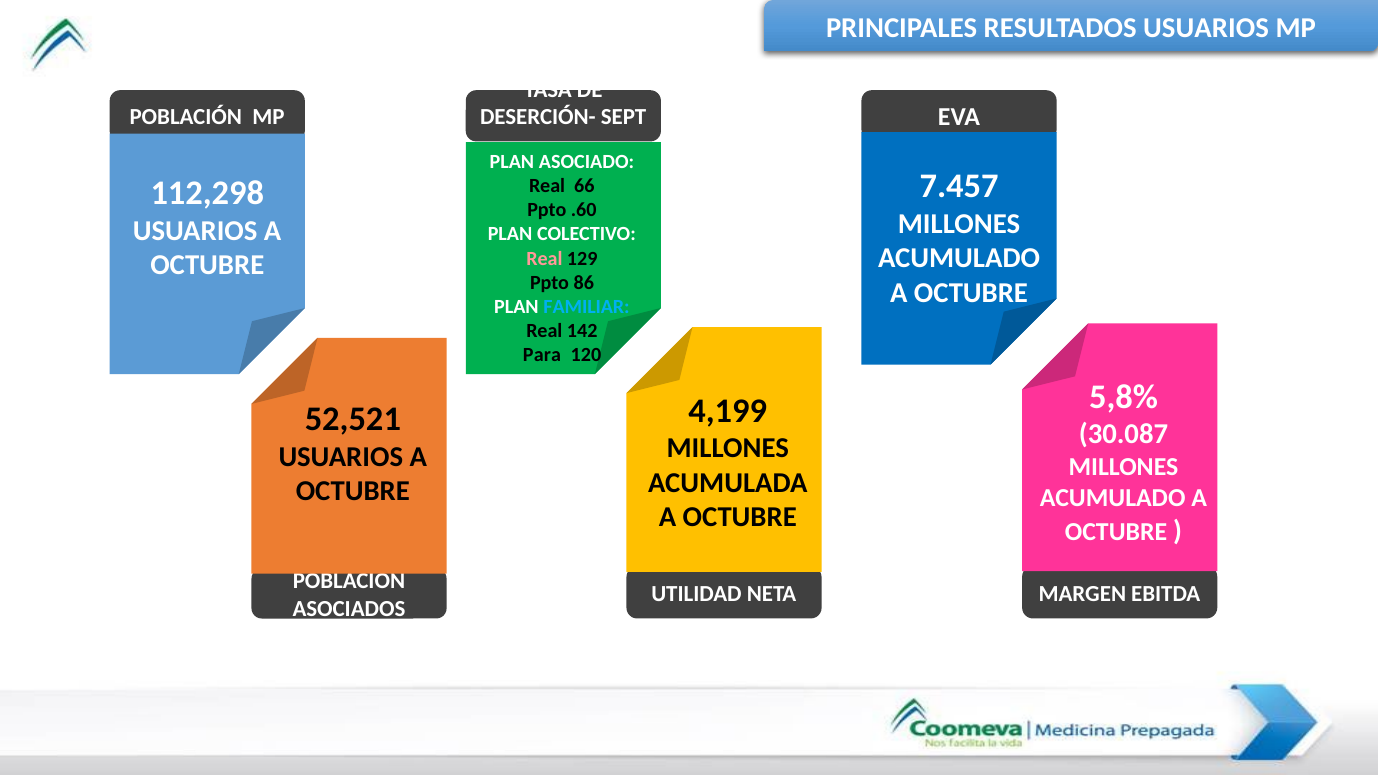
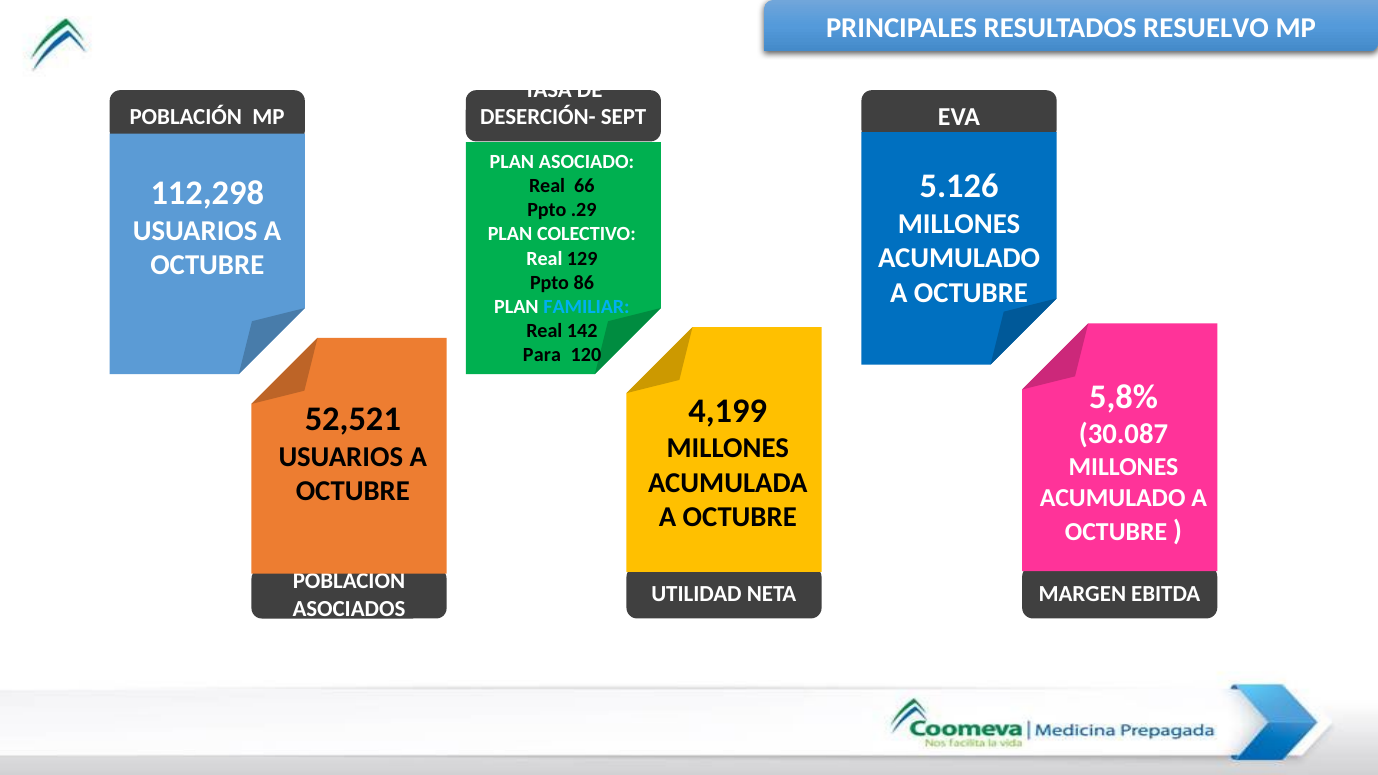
RESULTADOS USUARIOS: USUARIOS -> RESUELVO (1206, 28)
7.457: 7.457 -> 5.126 (959, 186)
.60: .60 -> .29 (584, 210)
Real colour: pink -> white (544, 258)
